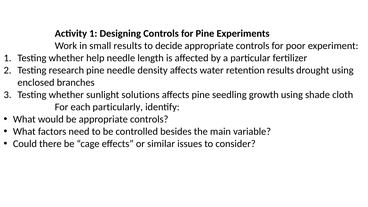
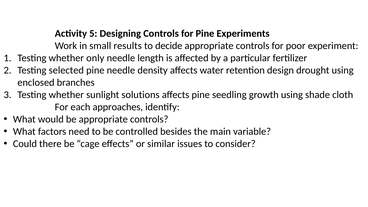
Activity 1: 1 -> 5 (93, 33)
help: help -> only (95, 58)
research: research -> selected (66, 70)
retention results: results -> design (280, 70)
particularly: particularly -> approaches (118, 107)
